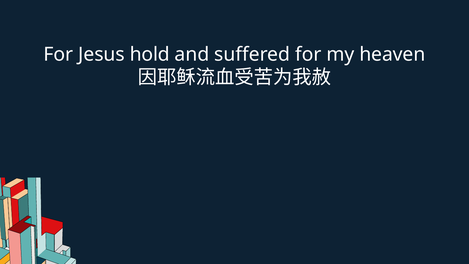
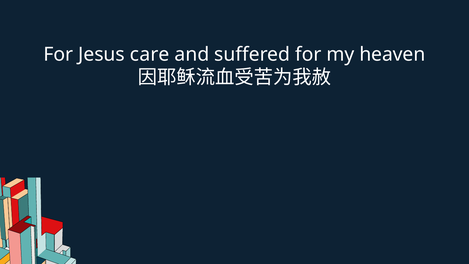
hold: hold -> care (150, 54)
